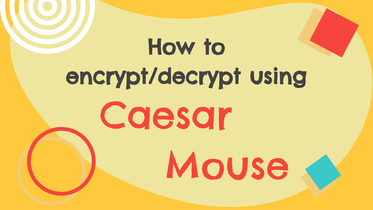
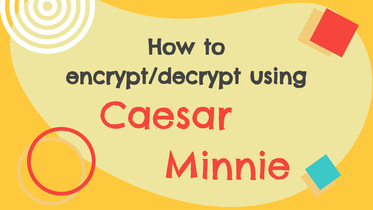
Mouse: Mouse -> Minnie (227, 167)
